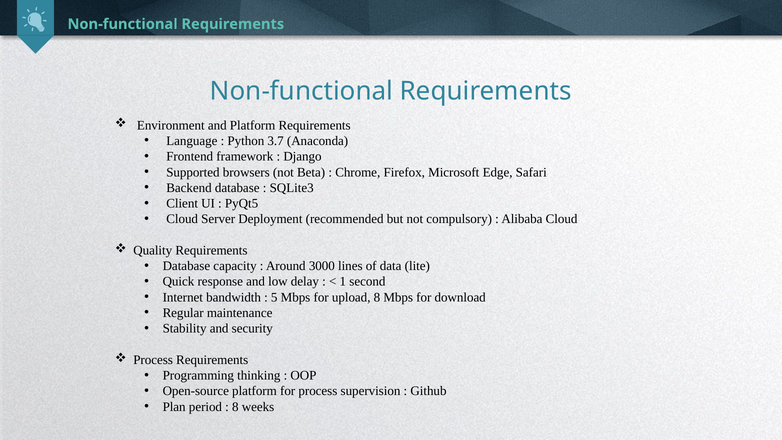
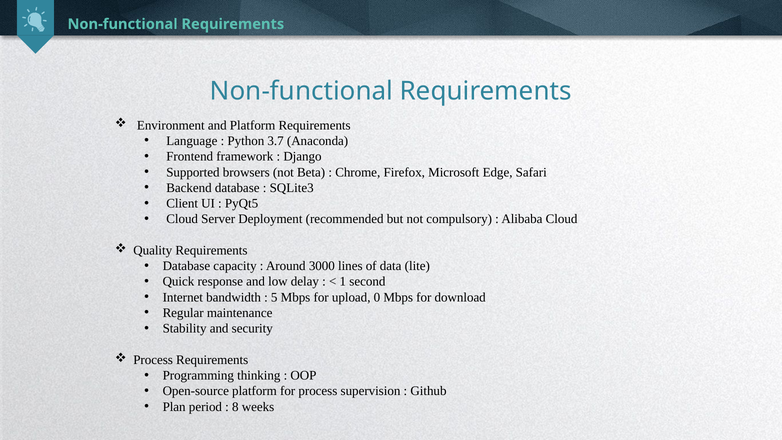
upload 8: 8 -> 0 (377, 297)
